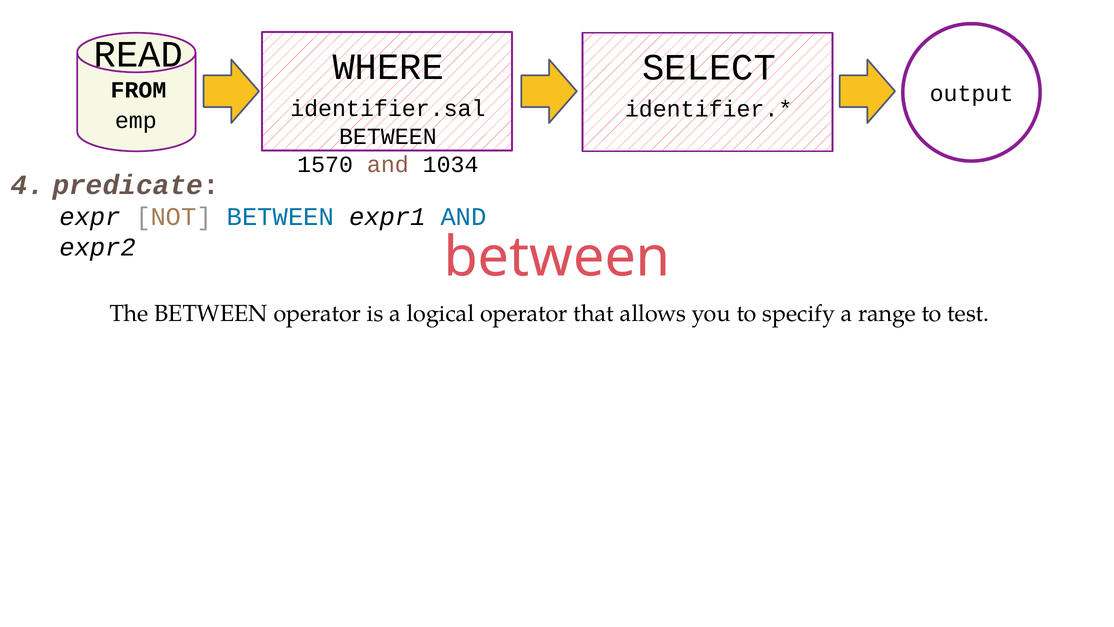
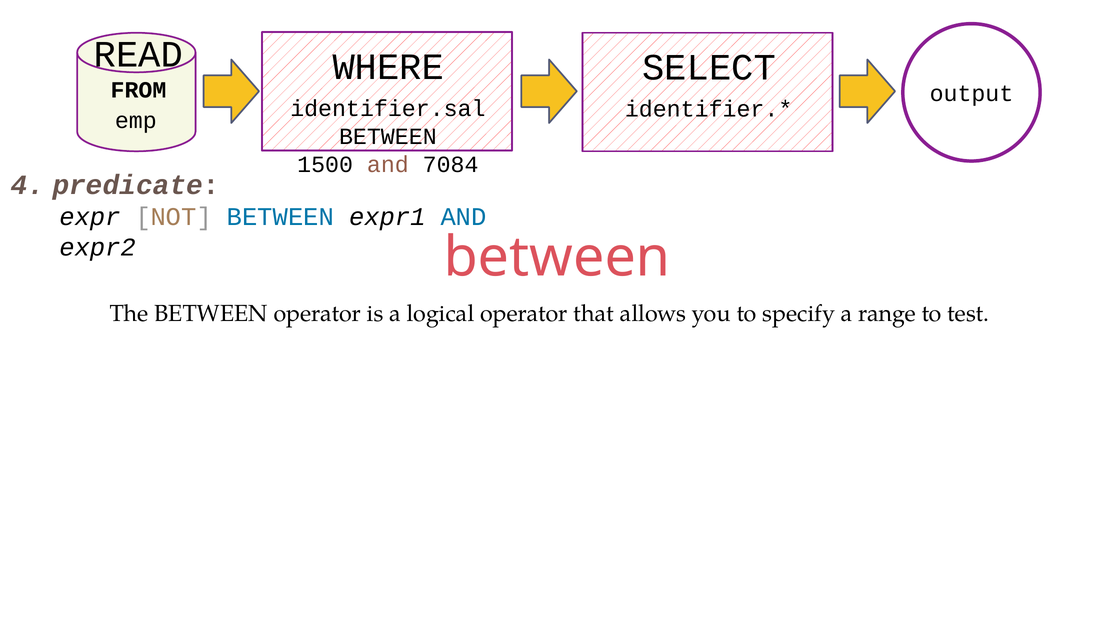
1570: 1570 -> 1500 (325, 164)
1034: 1034 -> 7084 (451, 164)
